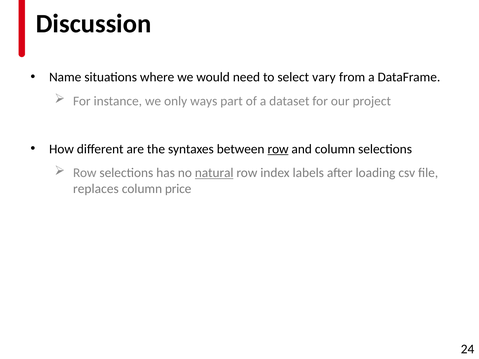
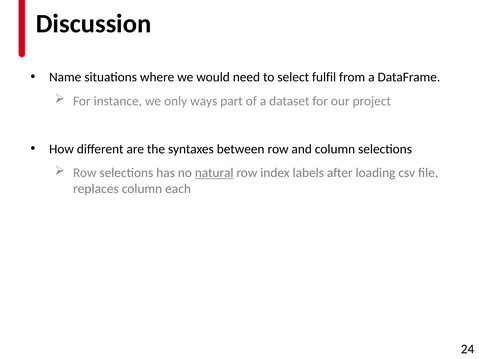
vary: vary -> fulfil (324, 77)
row underline: present -> none (278, 149)
price: price -> each (178, 189)
